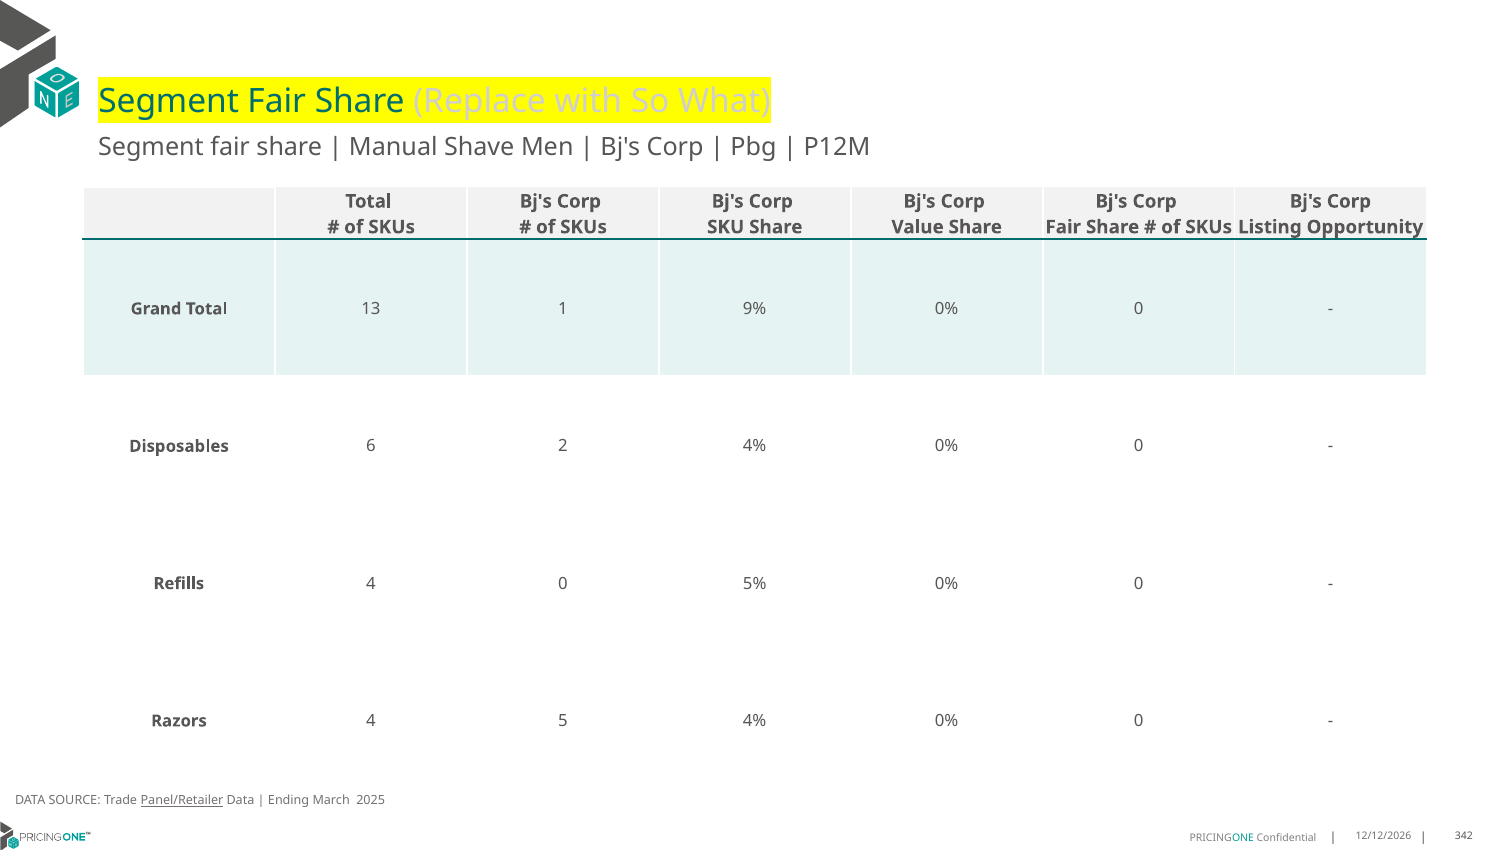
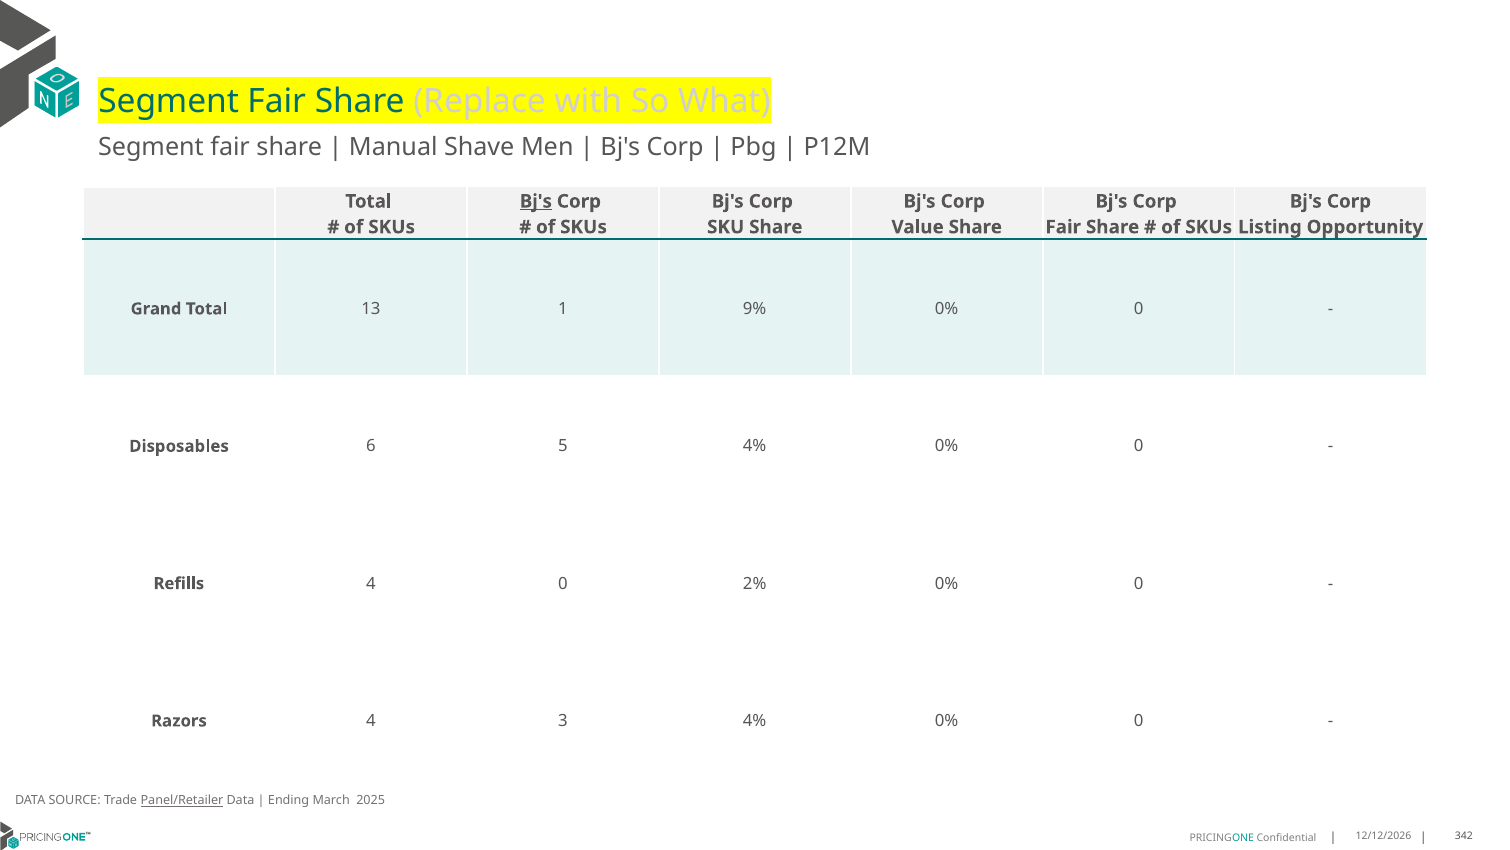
Bj's underline: none -> present (536, 201)
2: 2 -> 5 (563, 446)
5%: 5% -> 2% (755, 583)
5: 5 -> 3 (563, 720)
